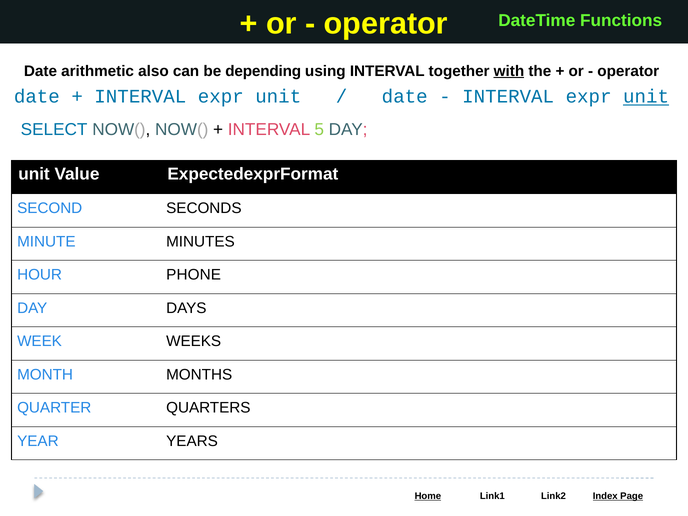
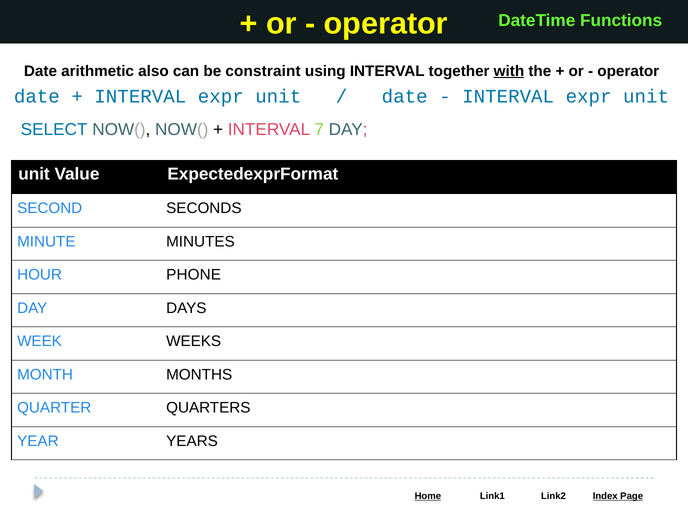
depending: depending -> constraint (263, 71)
unit underline: present -> none (646, 97)
5: 5 -> 7 (319, 130)
